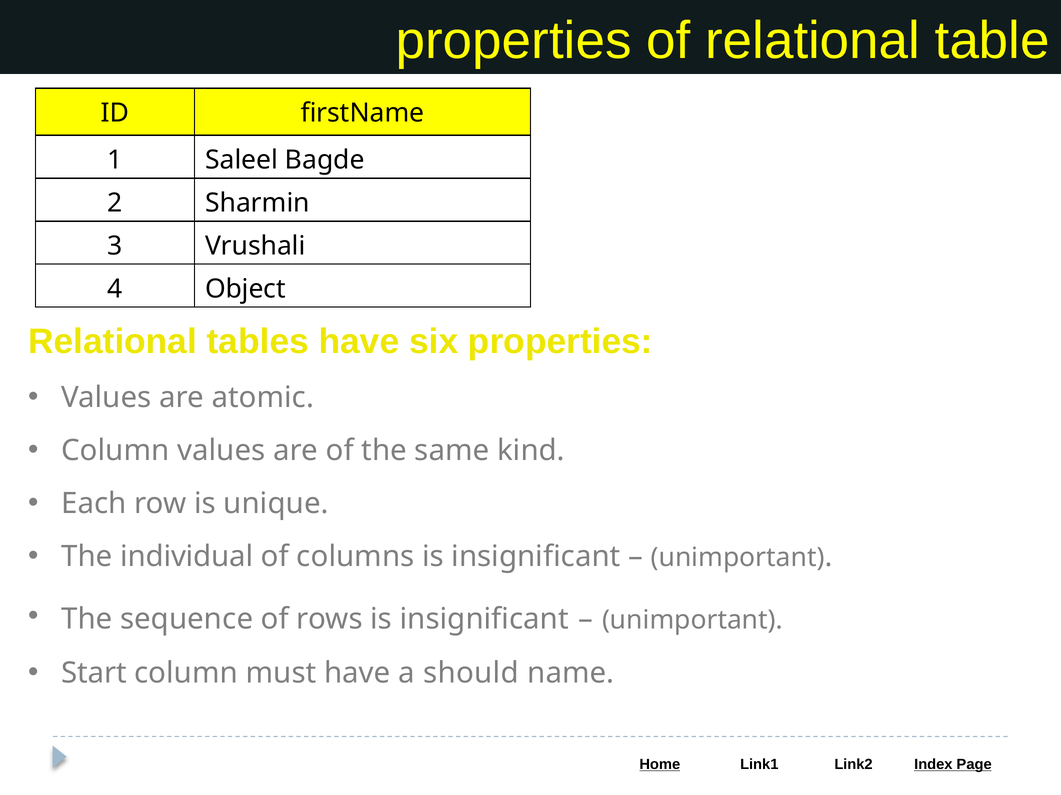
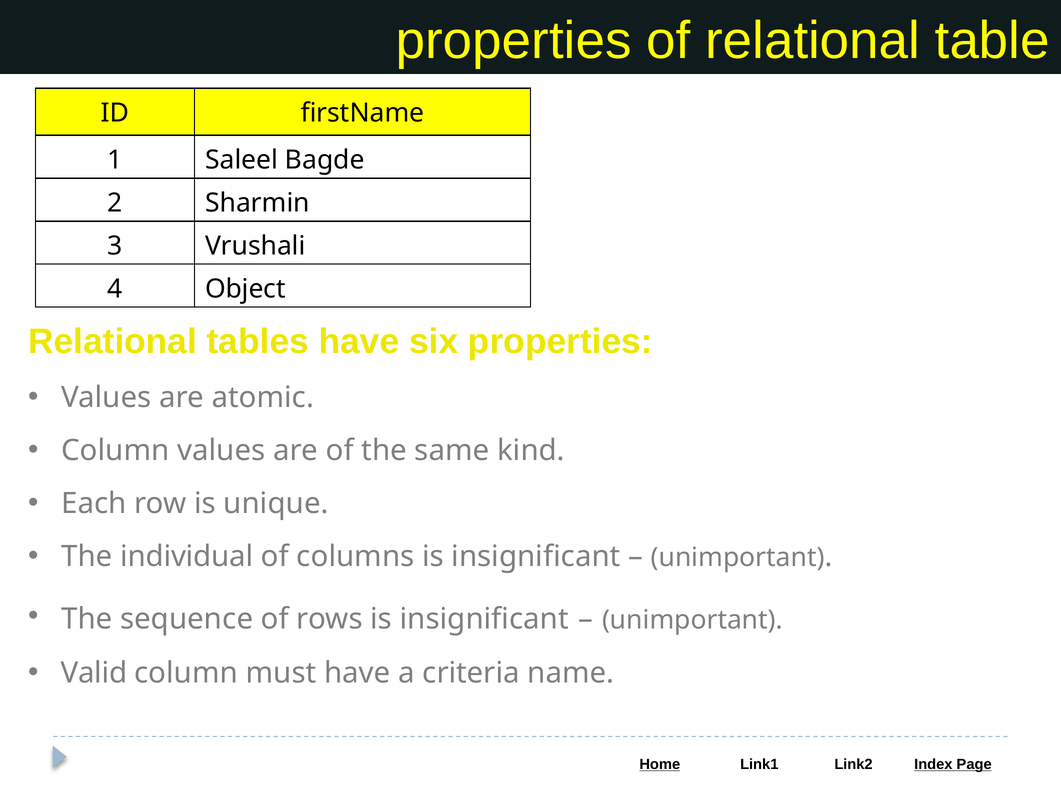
Start: Start -> Valid (94, 674)
should: should -> criteria (471, 674)
